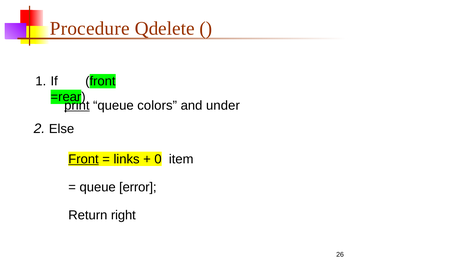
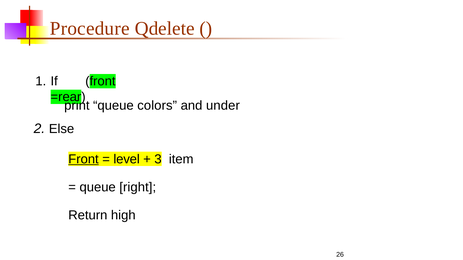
print underline: present -> none (77, 106)
links: links -> level (127, 159)
0: 0 -> 3 (158, 159)
error: error -> right (138, 187)
right: right -> high (123, 216)
